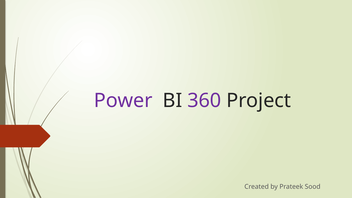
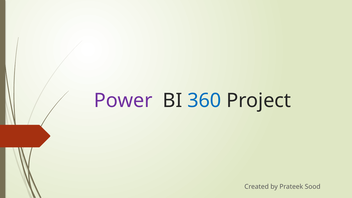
360 colour: purple -> blue (204, 101)
